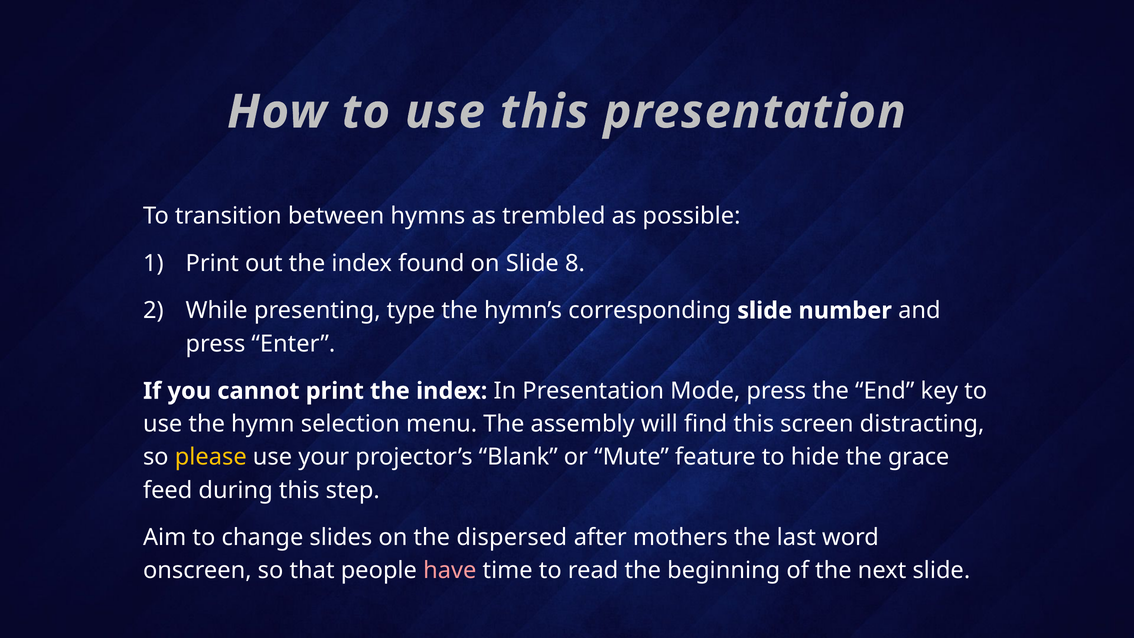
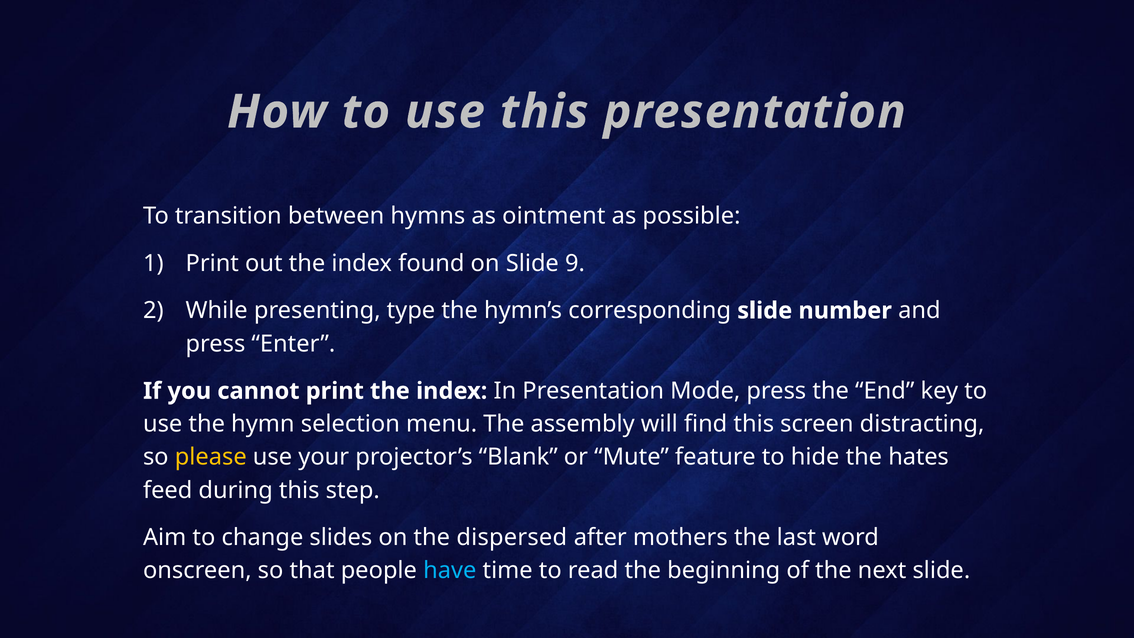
trembled: trembled -> ointment (554, 216)
8: 8 -> 9 (575, 263)
grace: grace -> hates (919, 457)
have colour: pink -> light blue (450, 570)
